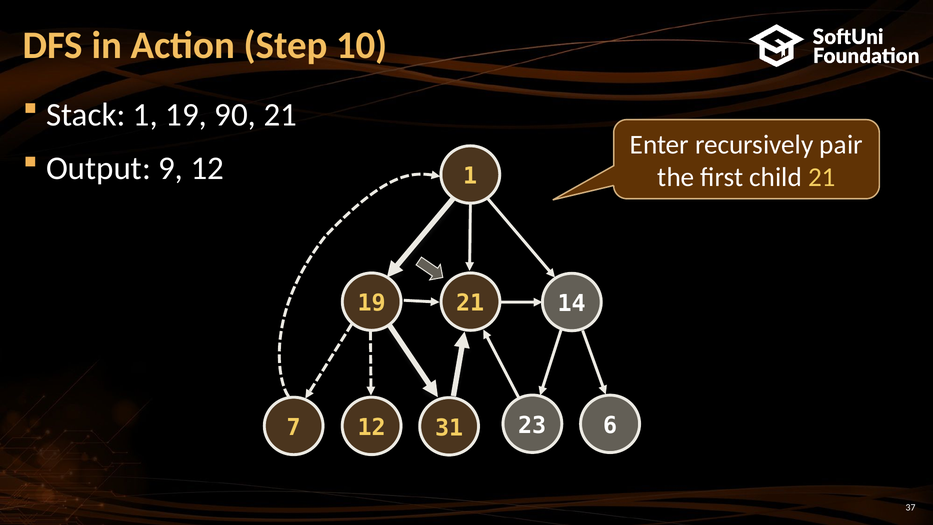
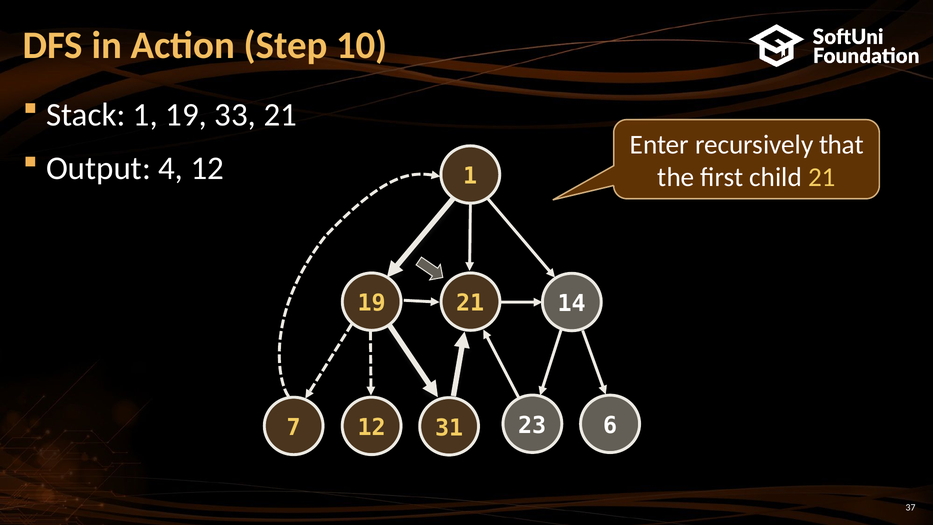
90: 90 -> 33 (235, 115)
pair: pair -> that (841, 145)
9: 9 -> 4 (171, 168)
